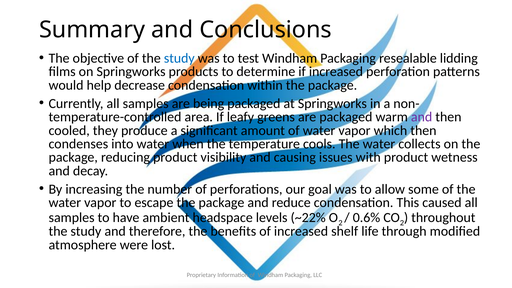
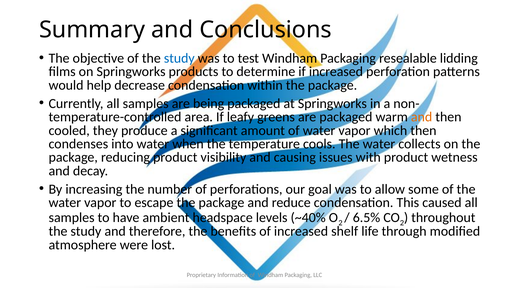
and colour: purple -> orange (422, 117)
~22%: ~22% -> ~40% (308, 218)
0.6%: 0.6% -> 6.5% (366, 218)
